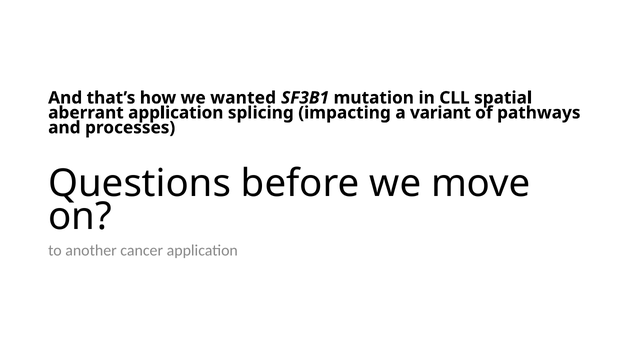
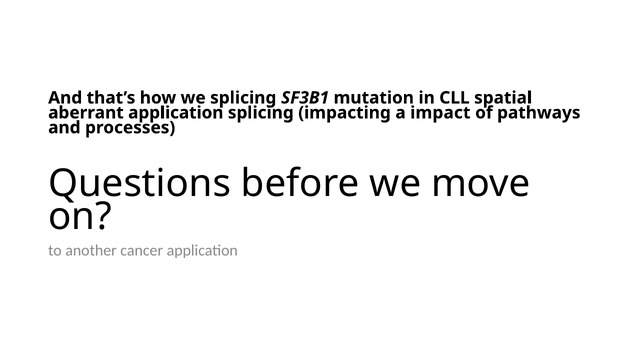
we wanted: wanted -> splicing (243, 98)
variant: variant -> impact (440, 113)
